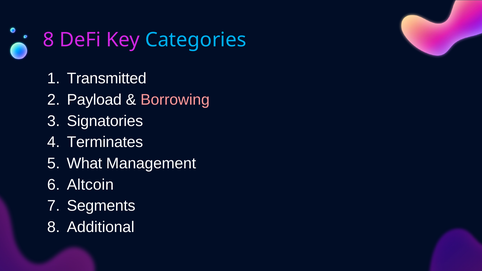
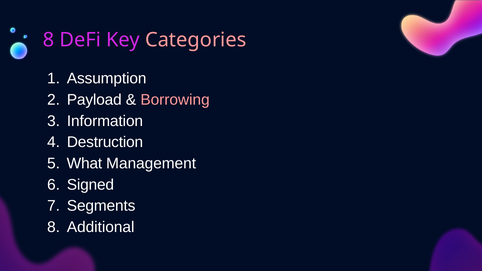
Categories colour: light blue -> pink (196, 40)
Transmitted: Transmitted -> Assumption (107, 79)
Signatories: Signatories -> Information (105, 121)
Terminates: Terminates -> Destruction (105, 142)
Altcoin: Altcoin -> Signed (90, 185)
